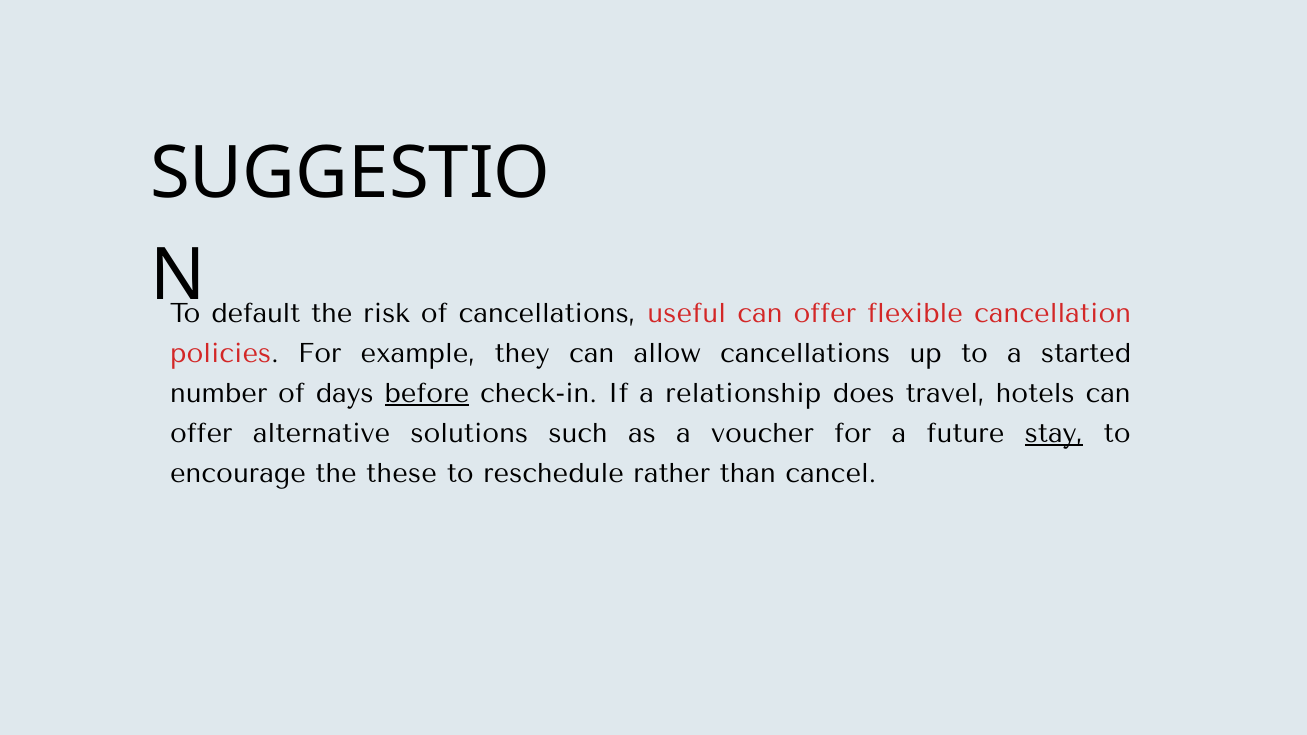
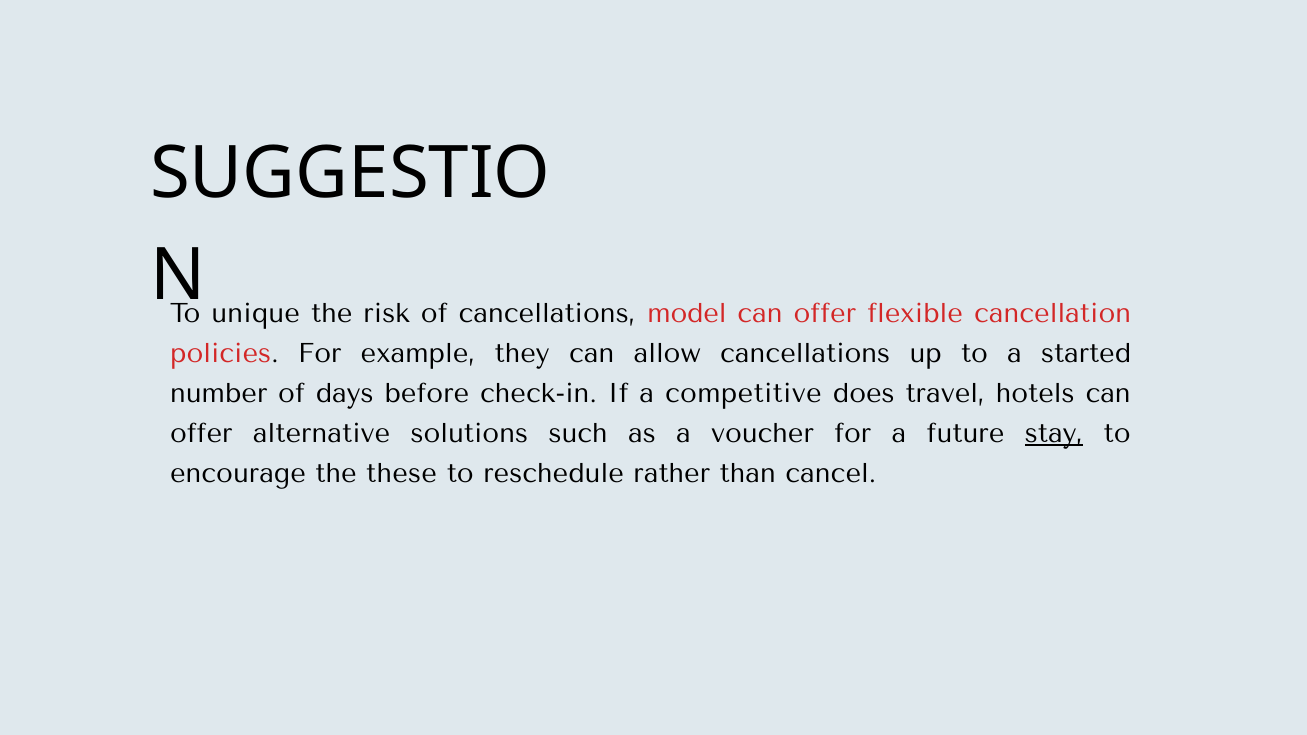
default: default -> unique (256, 313)
useful: useful -> model (687, 313)
before underline: present -> none (427, 393)
relationship: relationship -> competitive (743, 393)
